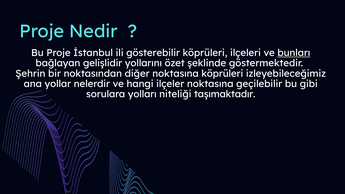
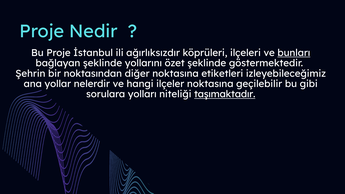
gösterebilir: gösterebilir -> ağırlıksızdır (153, 53)
bağlayan gelişlidir: gelişlidir -> şeklinde (103, 63)
noktasına köprüleri: köprüleri -> etiketleri (222, 74)
taşımaktadır underline: none -> present (225, 94)
